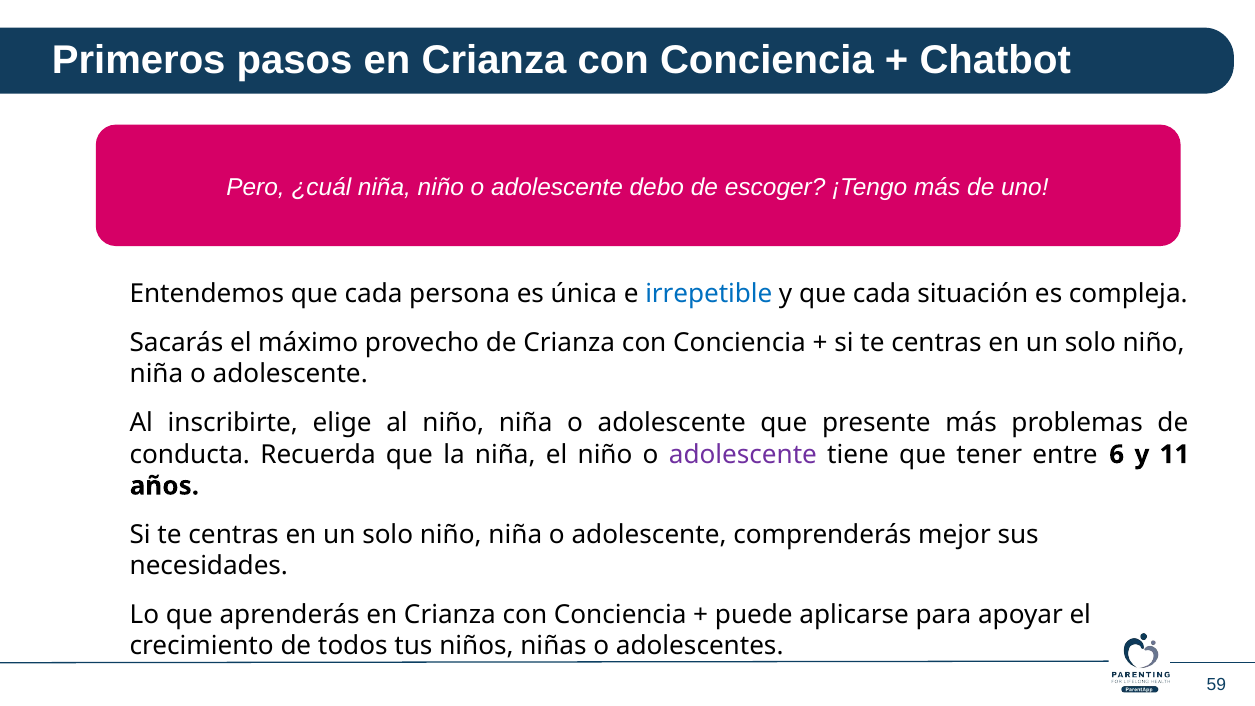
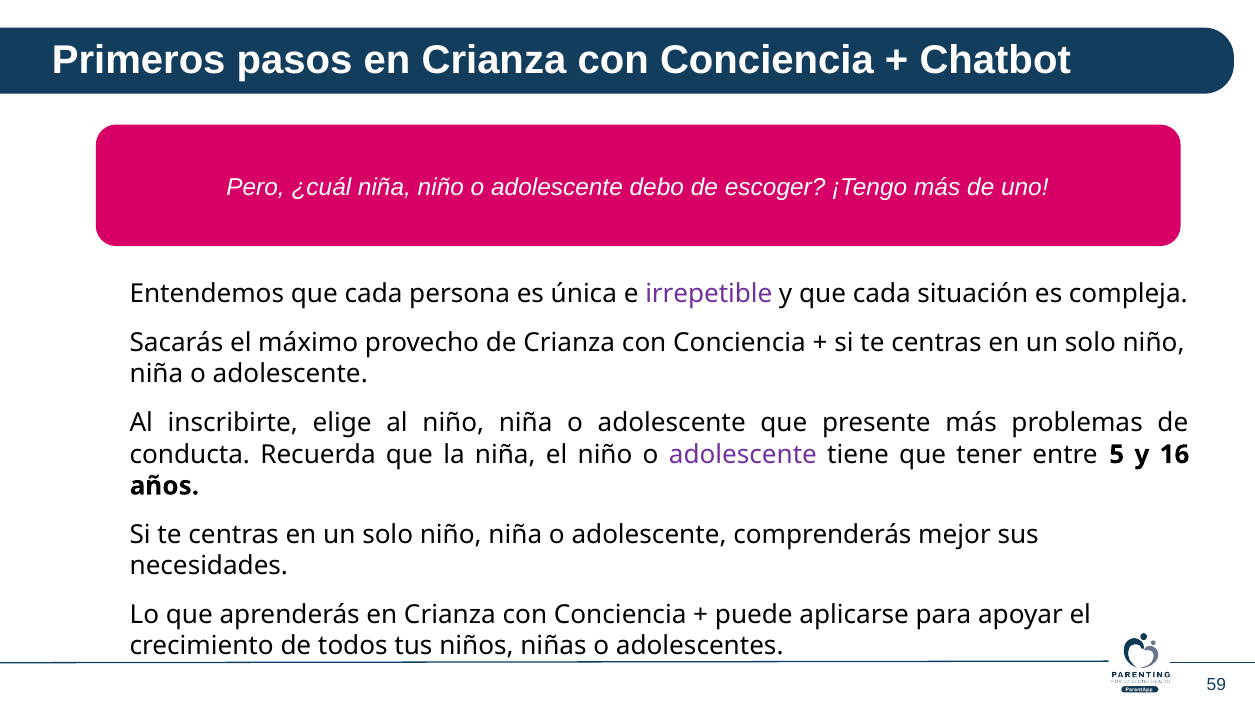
irrepetible colour: blue -> purple (709, 294)
6: 6 -> 5 (1117, 454)
11: 11 -> 16 (1174, 454)
